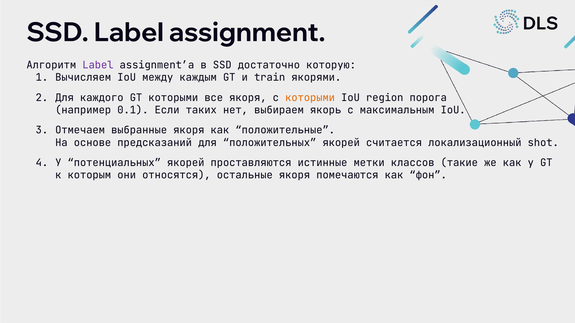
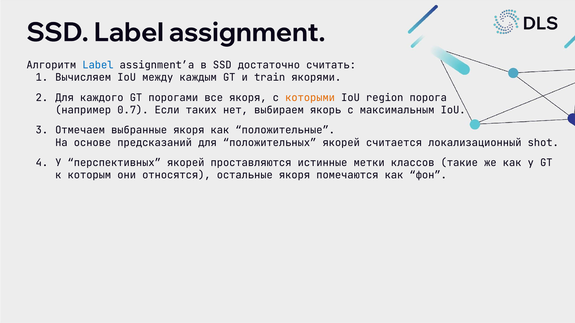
Label colour: purple -> blue (98, 65)
которую: которую -> считать (331, 65)
GT которыми: которыми -> порогами (173, 98)
0.1: 0.1 -> 0.7 (133, 110)
потенциальных: потенциальных -> перспективных (114, 163)
